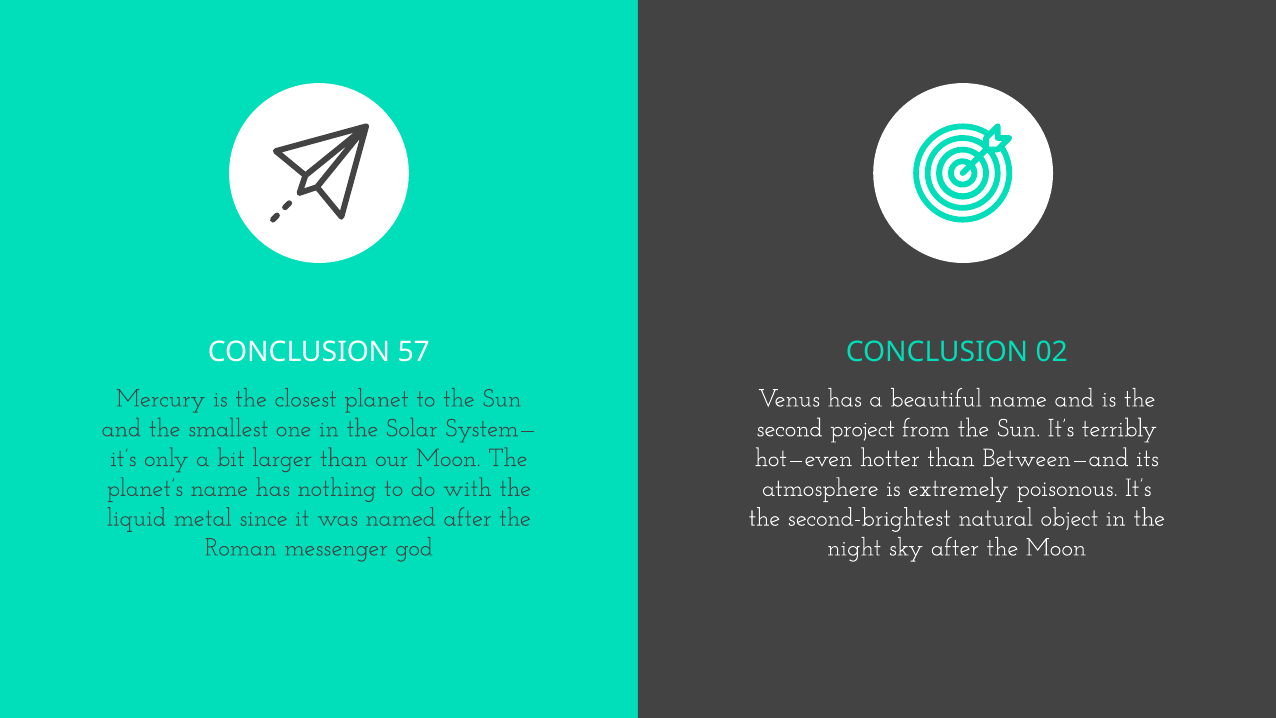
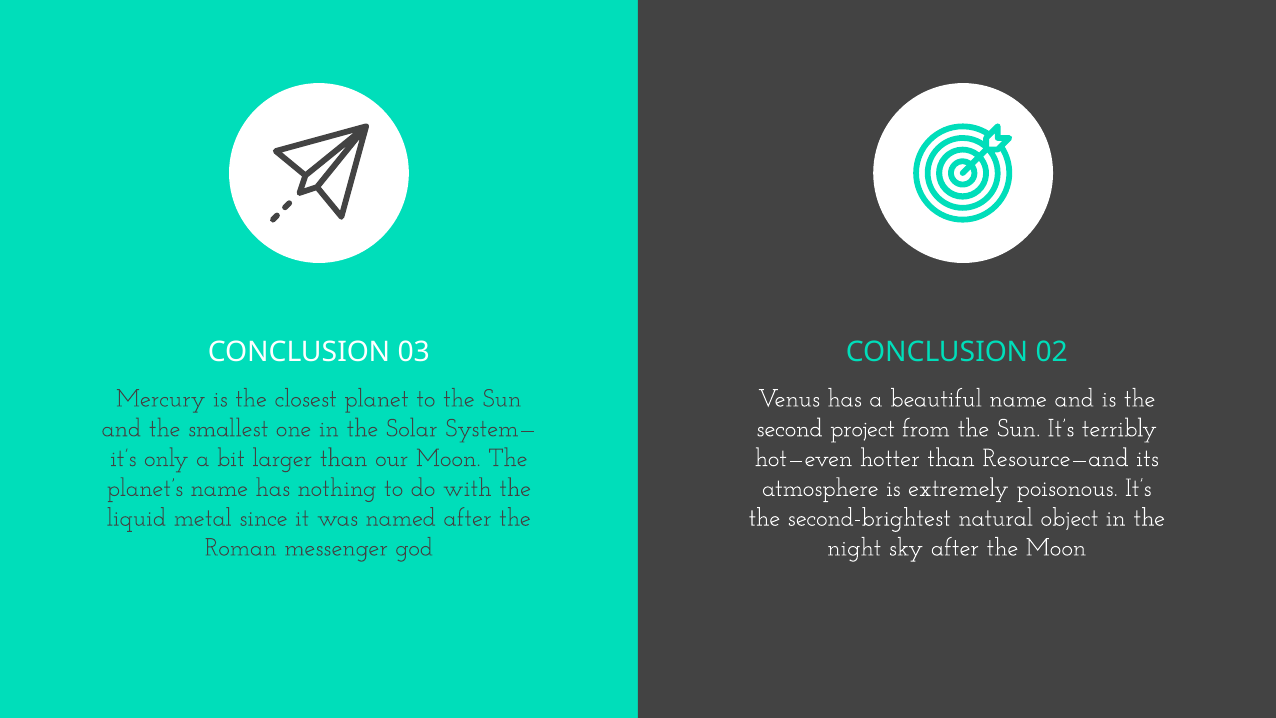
57: 57 -> 03 (414, 352)
Between—and: Between—and -> Resource—and (1056, 458)
